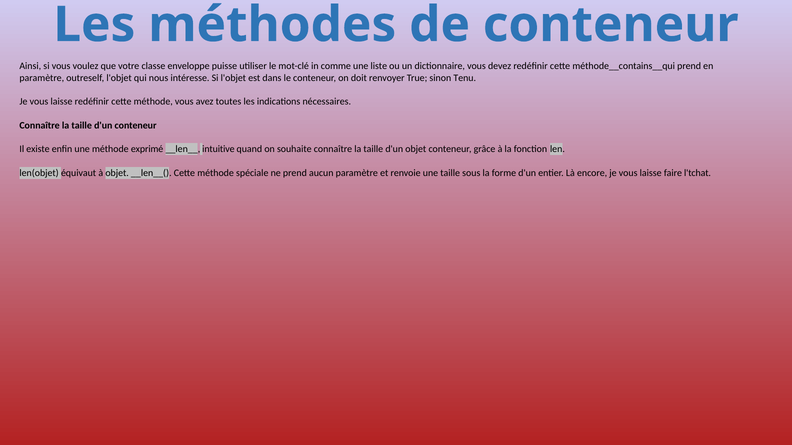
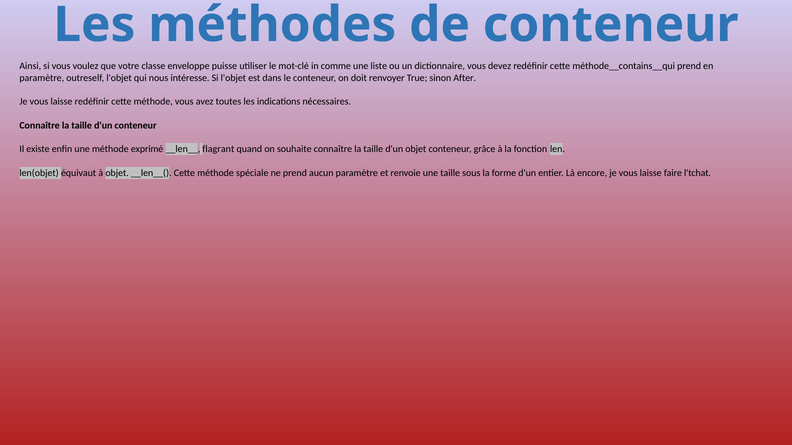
Tenu: Tenu -> After (465, 78)
intuitive: intuitive -> flagrant (218, 149)
